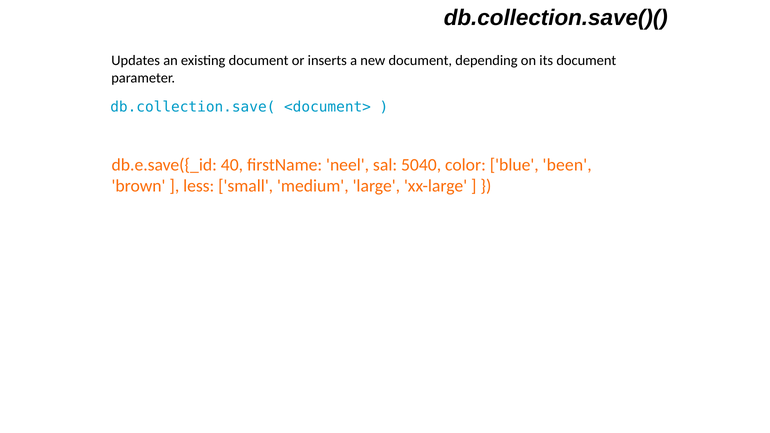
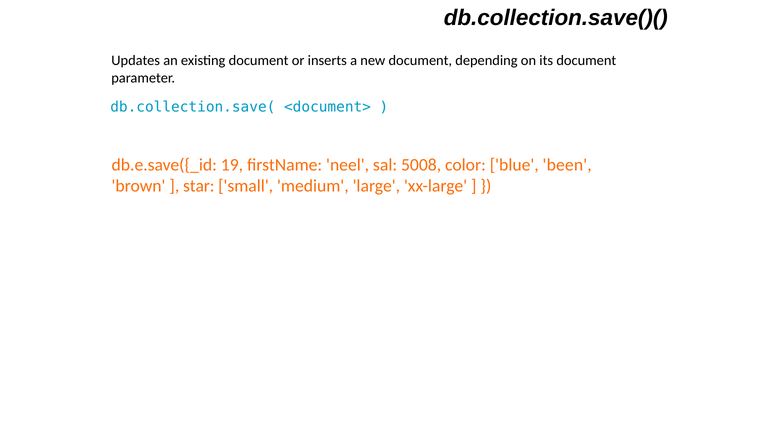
40: 40 -> 19 (232, 165)
5040: 5040 -> 5008 (421, 165)
less: less -> star (199, 186)
